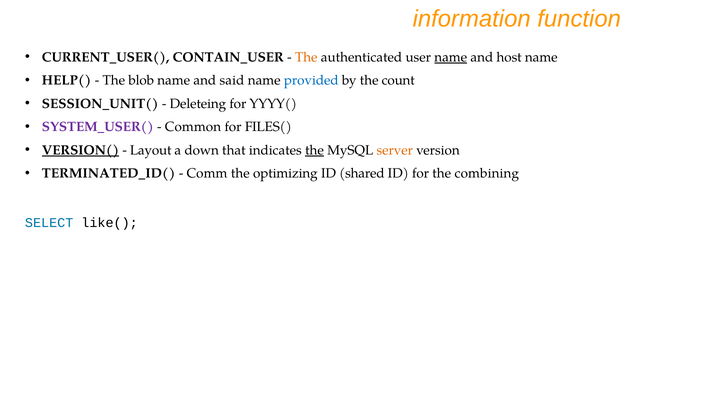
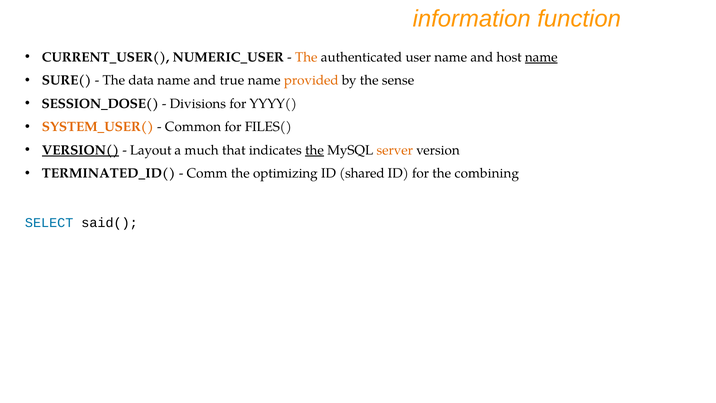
CONTAIN_USER: CONTAIN_USER -> NUMERIC_USER (228, 57)
name underline: present -> none (451, 57)
name underline: none -> present (541, 57)
HELP(: HELP( -> SURE( (67, 80)
blob: blob -> data (141, 80)
said: said -> true (232, 80)
provided colour: blue -> orange (311, 80)
count: count -> sense (398, 80)
SESSION_UNIT(: SESSION_UNIT( -> SESSION_DOSE( (100, 104)
Deleteing: Deleteing -> Divisions (198, 104)
SYSTEM_USER( colour: purple -> orange (98, 127)
down: down -> much (202, 150)
like(: like( -> said( (110, 222)
